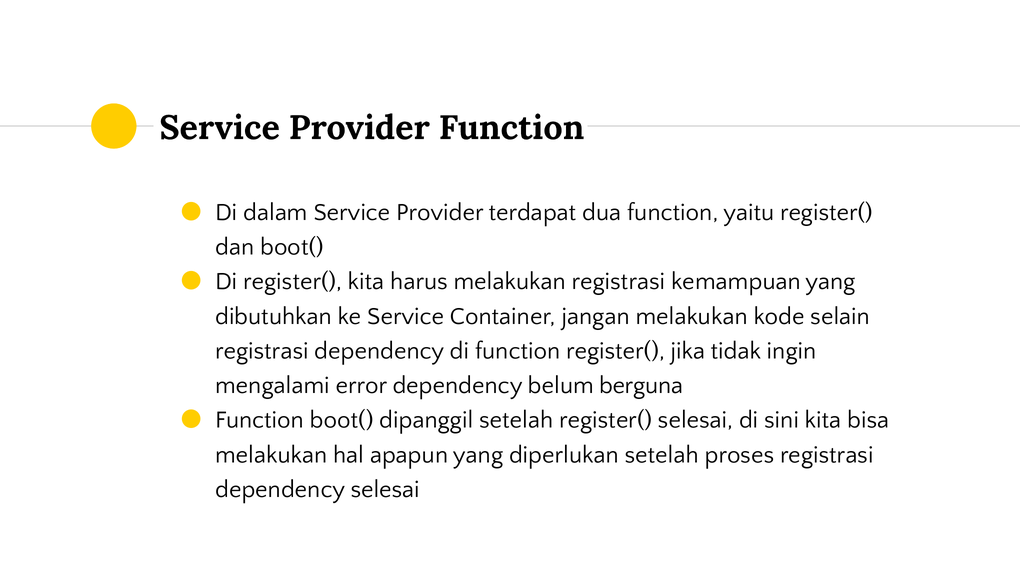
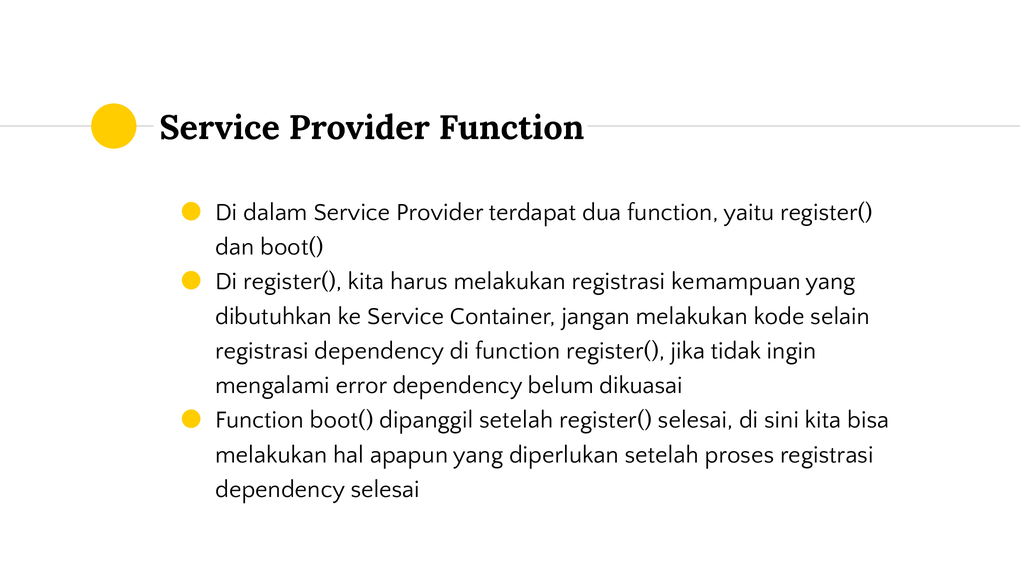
berguna: berguna -> dikuasai (641, 386)
